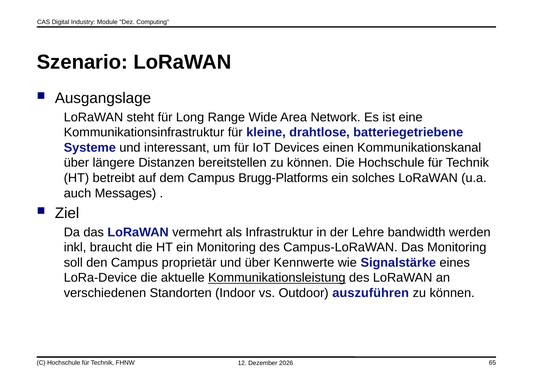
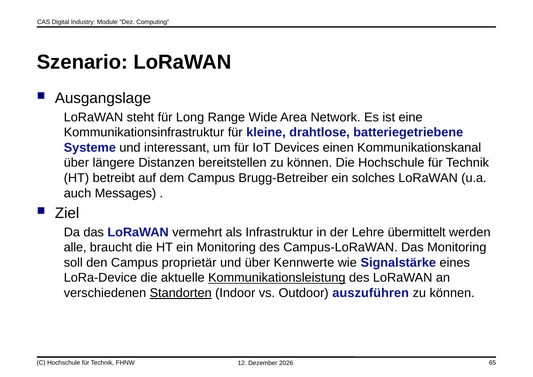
Brugg-Platforms: Brugg-Platforms -> Brugg-Betreiber (283, 178)
bandwidth: bandwidth -> übermittelt (417, 232)
inkl: inkl -> alle (75, 247)
Standorten underline: none -> present (181, 293)
